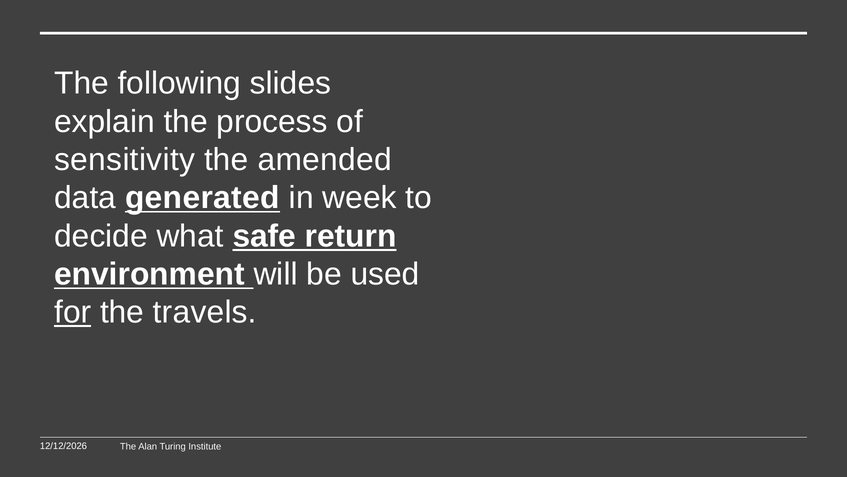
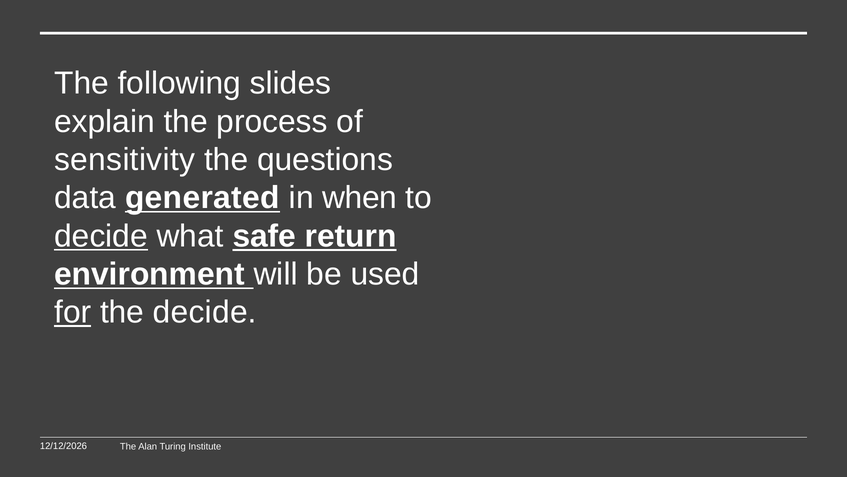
amended: amended -> questions (325, 160)
week: week -> when (360, 198)
decide underline: none -> present (101, 236)
the travels: travels -> decide (205, 312)
